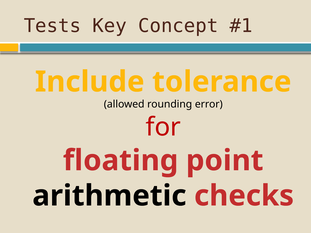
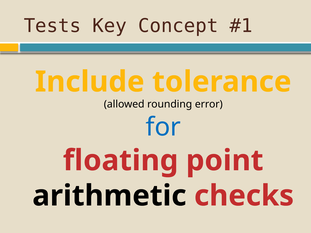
for colour: red -> blue (163, 127)
